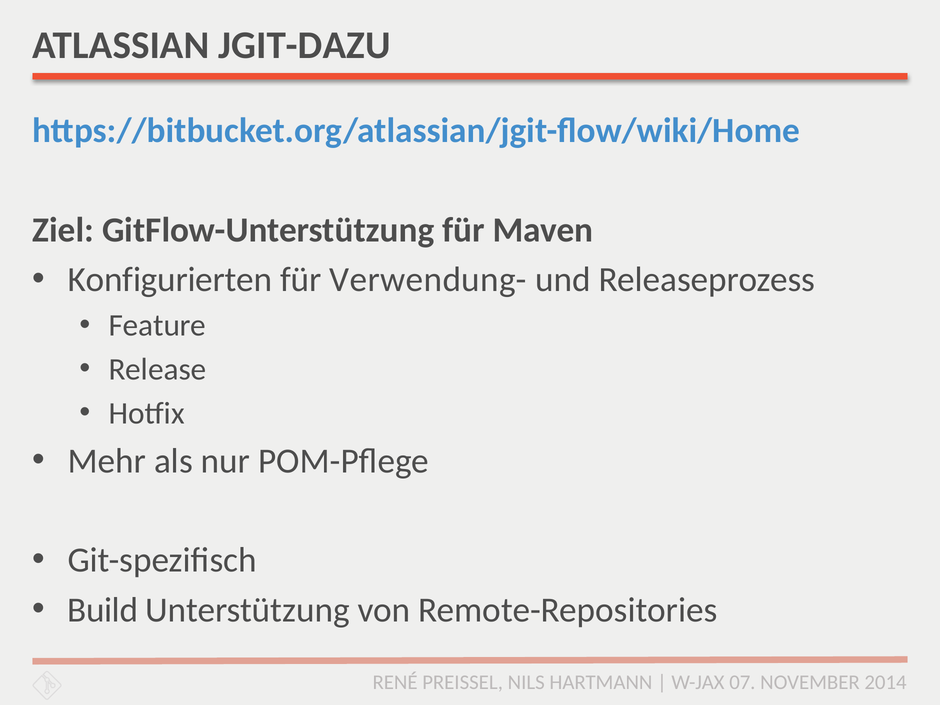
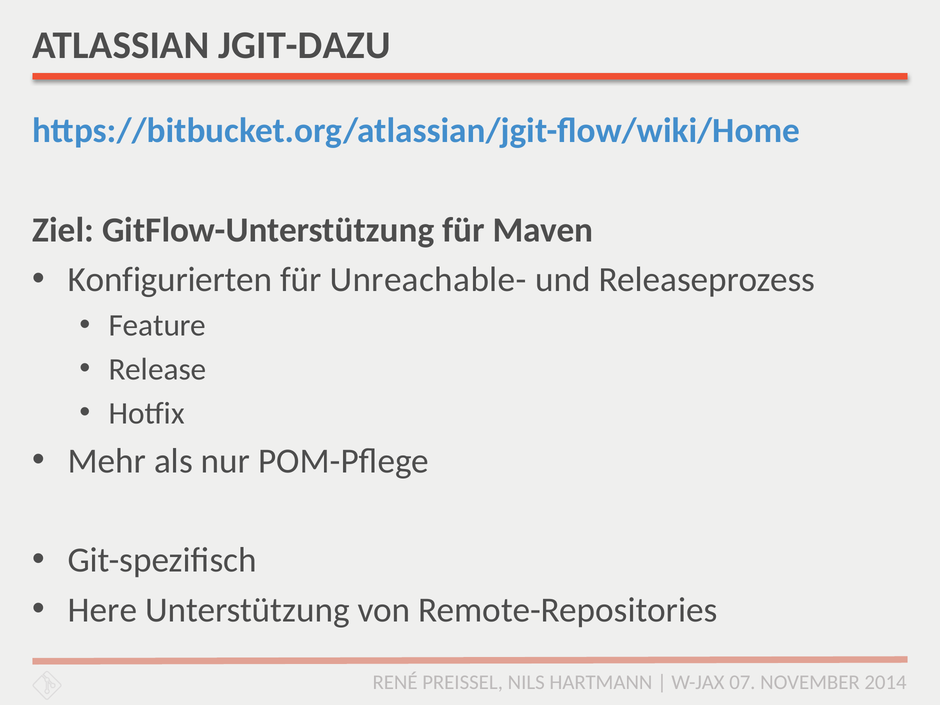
Verwendung-: Verwendung- -> Unreachable- (428, 280)
Build: Build -> Here (103, 610)
